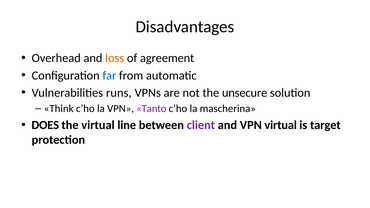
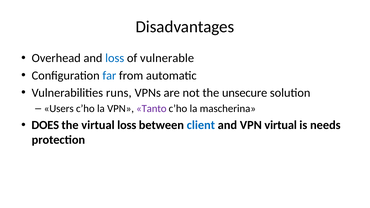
loss colour: orange -> blue (115, 58)
agreement: agreement -> vulnerable (167, 58)
Think: Think -> Users (59, 109)
virtual line: line -> loss (127, 125)
client colour: purple -> blue (201, 125)
target: target -> needs (325, 125)
